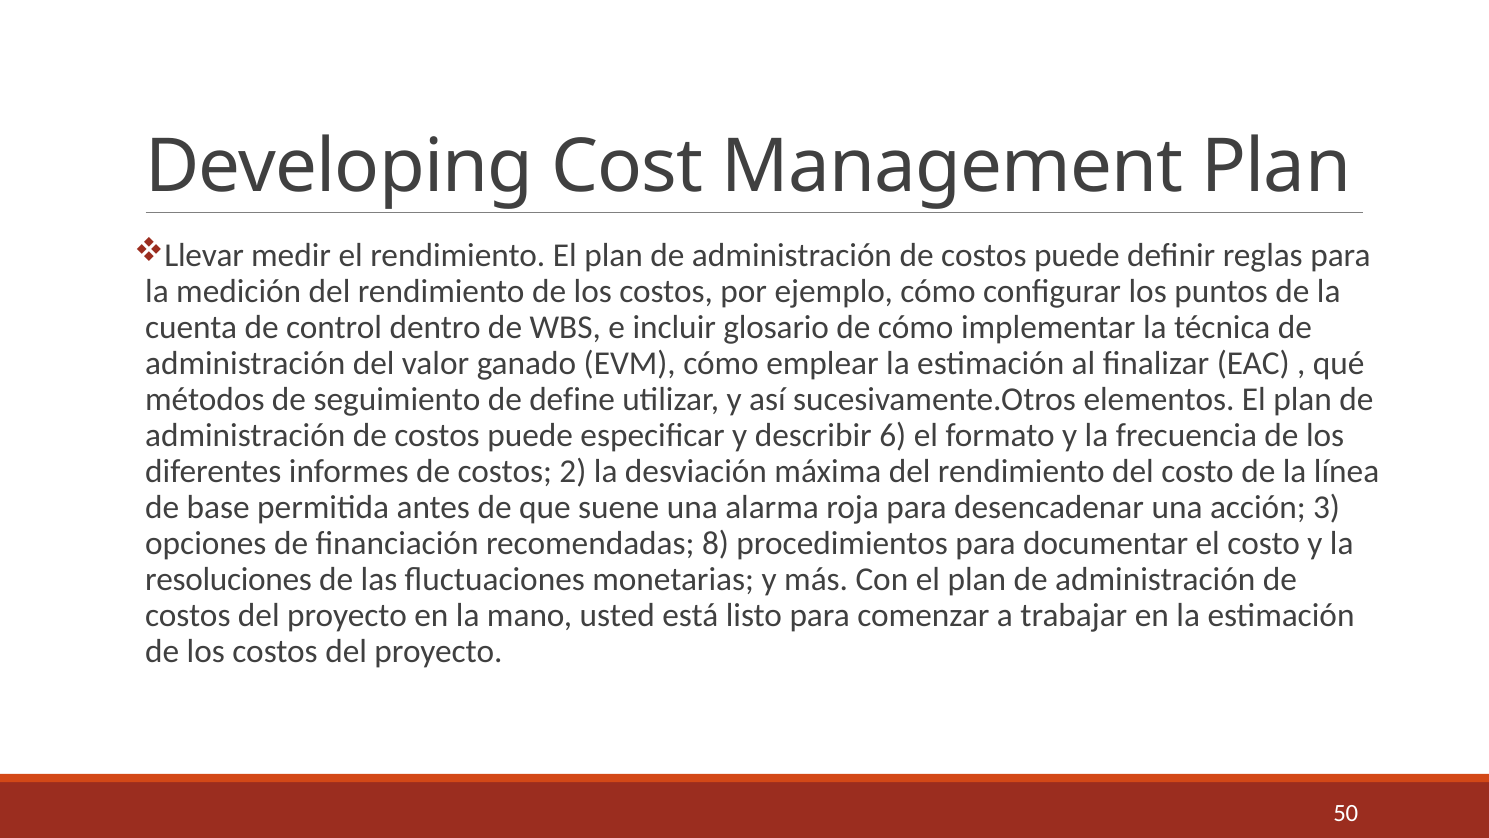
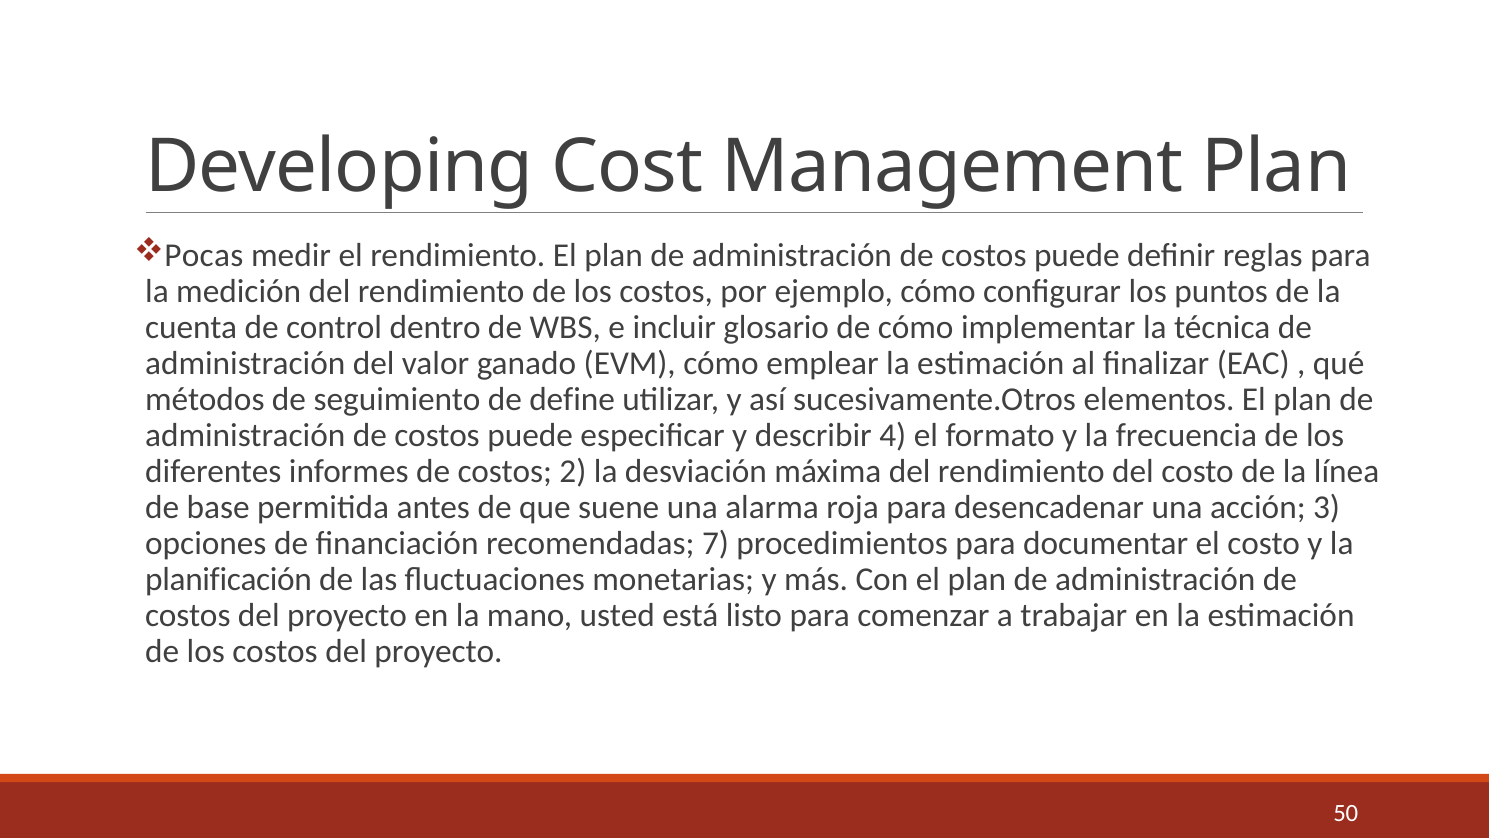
Llevar: Llevar -> Pocas (204, 255)
6: 6 -> 4 (893, 435)
8: 8 -> 7 (716, 543)
resoluciones: resoluciones -> planificación (229, 579)
